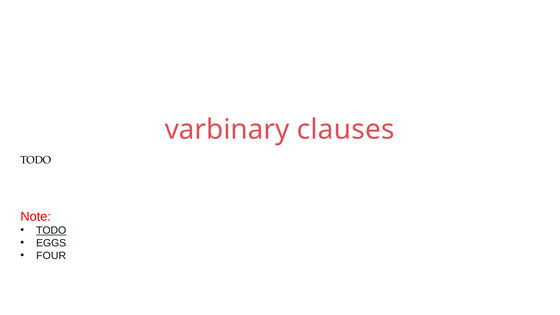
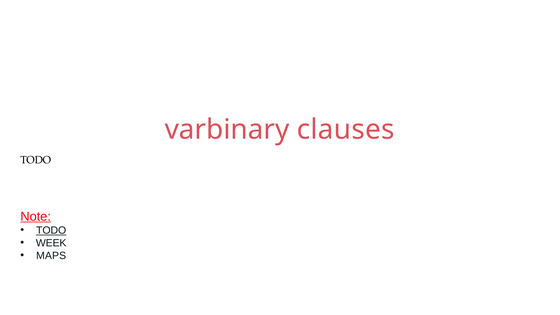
Note underline: none -> present (36, 217)
EGGS: EGGS -> WEEK (51, 243)
FOUR: FOUR -> MAPS (51, 256)
